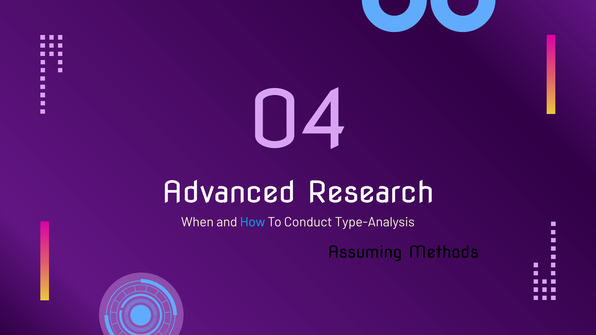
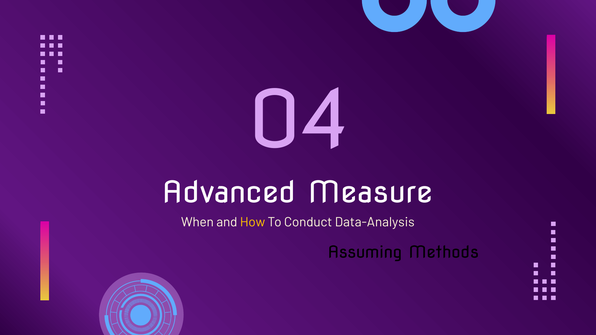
Research: Research -> Measure (371, 193)
How colour: light blue -> yellow (253, 222)
Type-Analysis: Type-Analysis -> Data-Analysis (375, 222)
